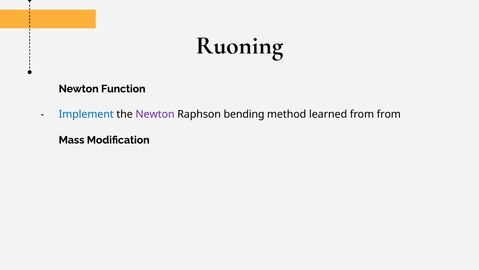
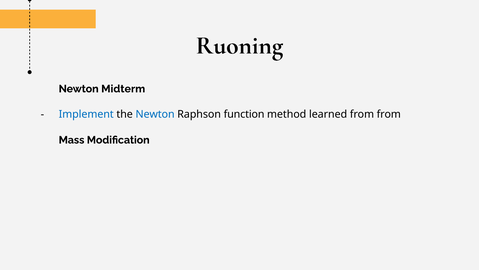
Function: Function -> Midterm (123, 89)
Newton colour: purple -> blue (155, 114)
bending: bending -> function (244, 114)
